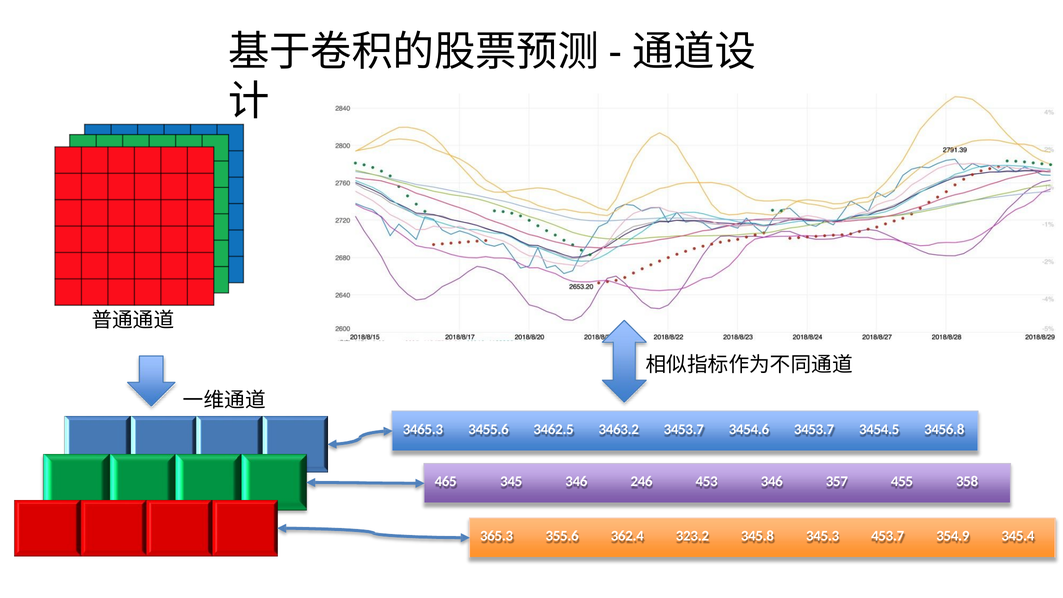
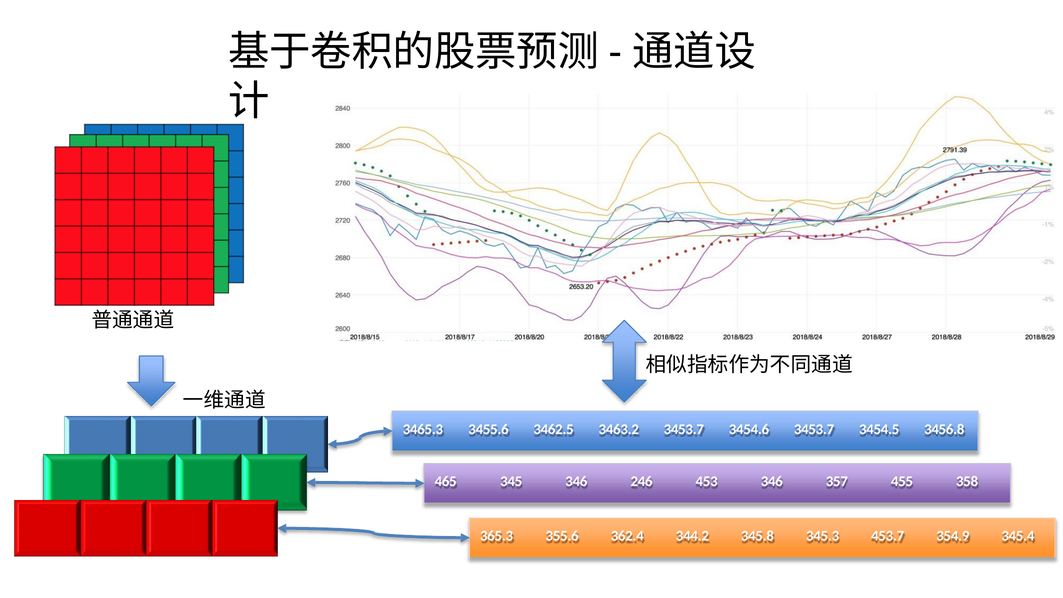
323.2: 323.2 -> 344.2 (692, 536)
